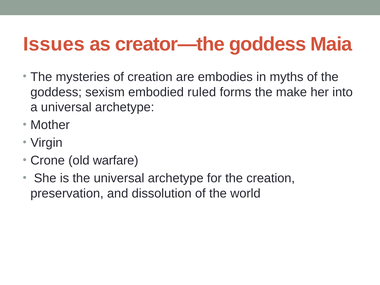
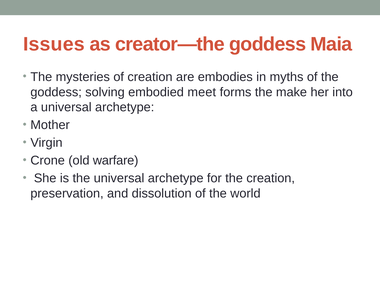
sexism: sexism -> solving (105, 92)
ruled: ruled -> meet (202, 92)
